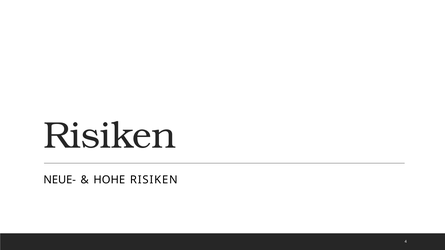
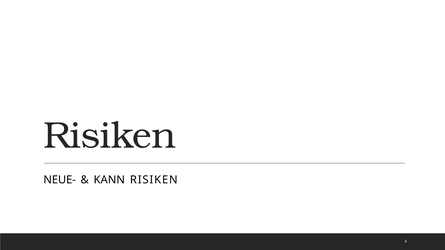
HOHE: HOHE -> KANN (109, 180)
